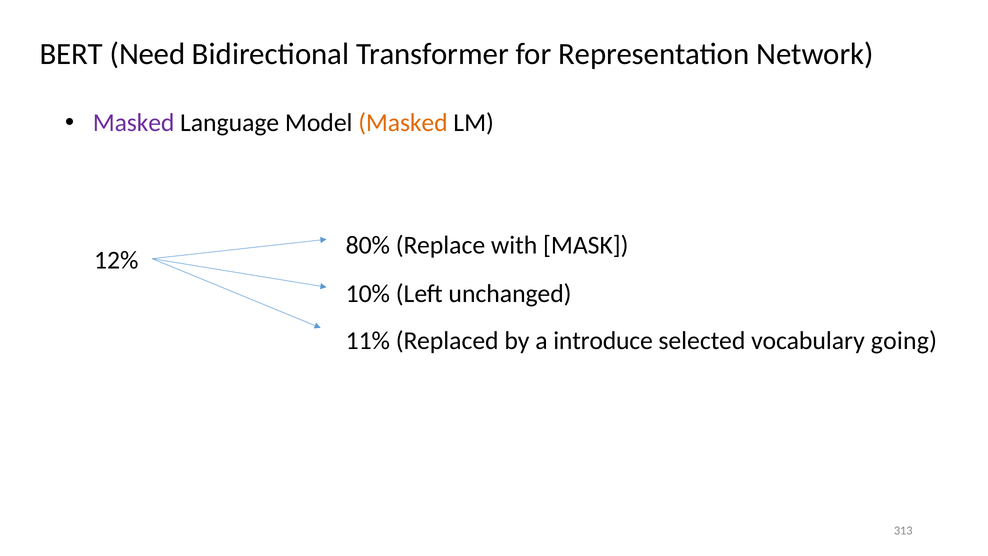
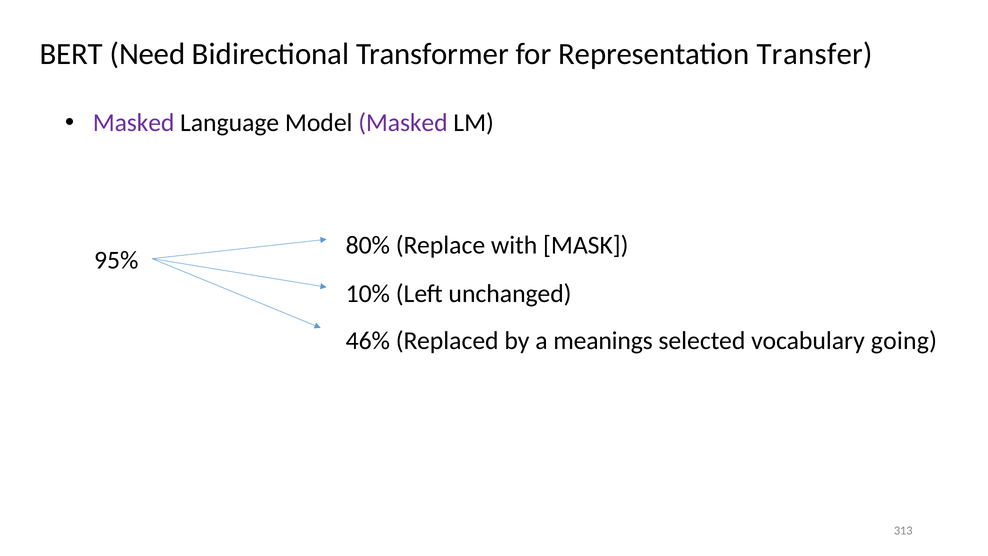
Network: Network -> Transfer (815, 54)
Masked colour: orange -> purple (403, 123)
12%: 12% -> 95% (116, 260)
11%: 11% -> 46% (368, 341)
introduce: introduce -> meanings (603, 341)
